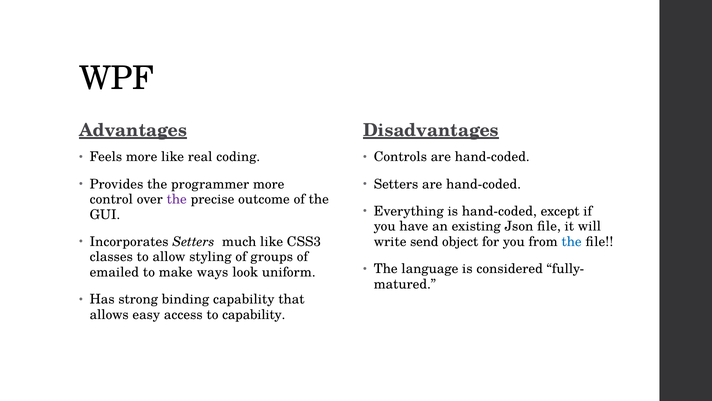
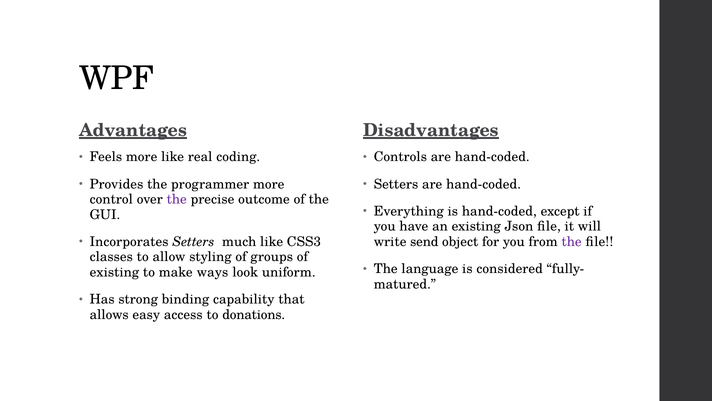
the colour: blue -> purple (572, 242)
emailed: emailed -> existing (114, 272)
to capability: capability -> donations (254, 314)
